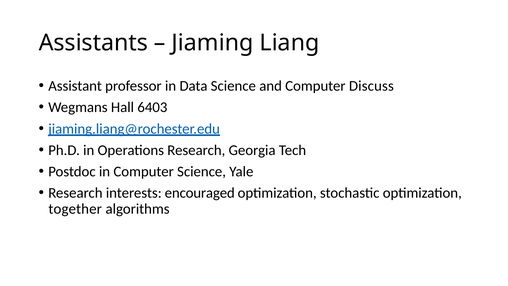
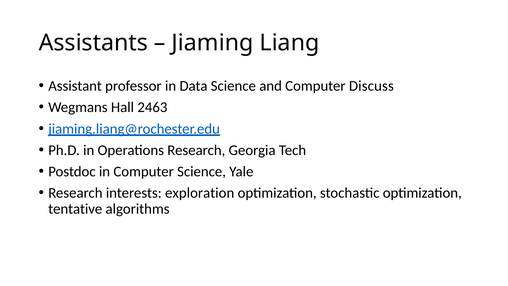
6403: 6403 -> 2463 (152, 107)
encouraged: encouraged -> exploration (200, 193)
together: together -> tentative (75, 209)
